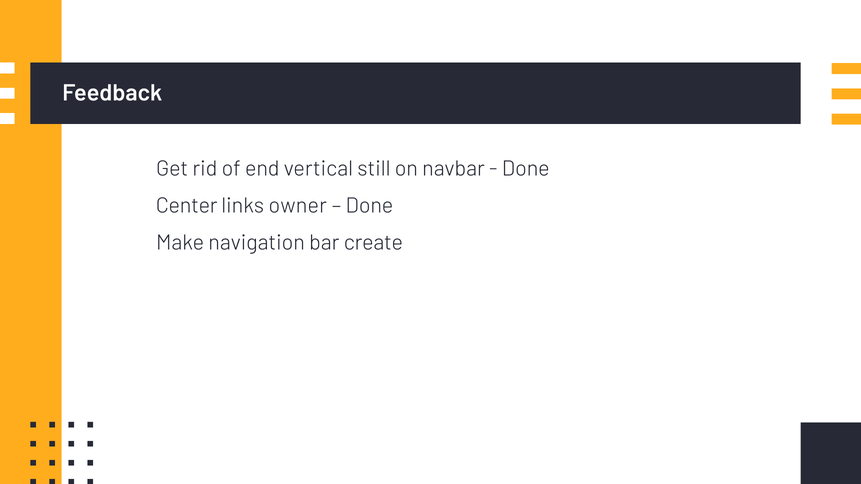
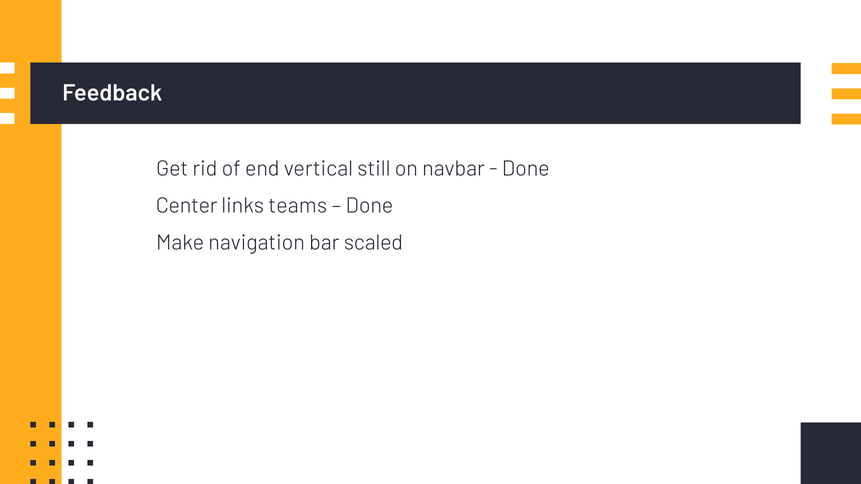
owner: owner -> teams (298, 206)
create: create -> scaled (373, 243)
